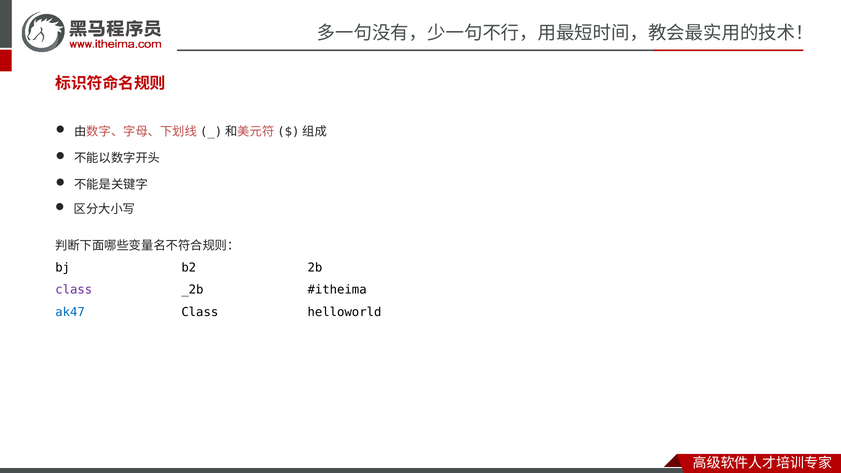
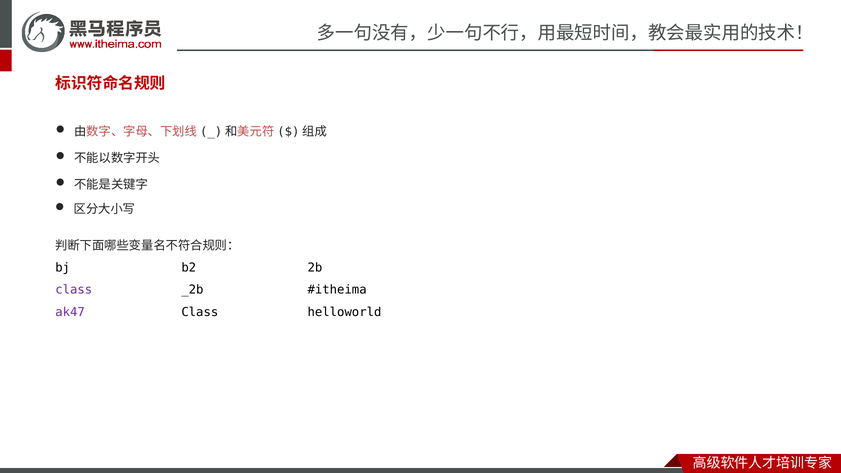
ak47 colour: blue -> purple (70, 312)
